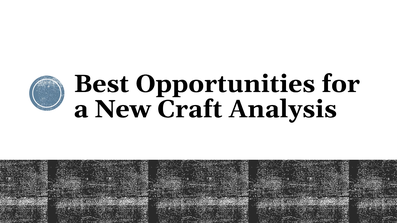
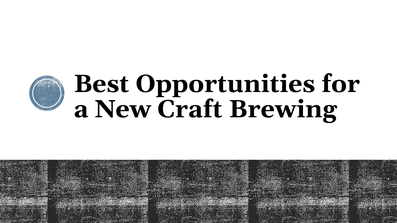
Analysis: Analysis -> Brewing (283, 109)
